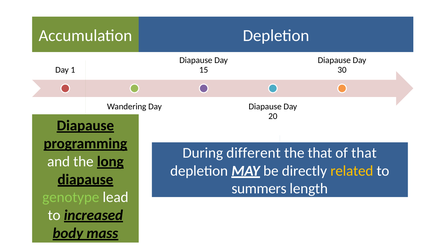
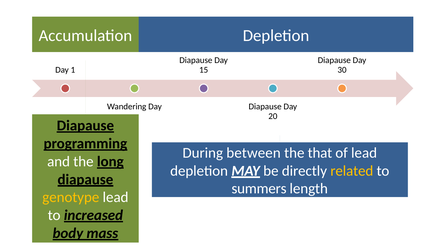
different: different -> between (254, 152)
of that: that -> lead (364, 152)
genotype colour: light green -> yellow (71, 197)
